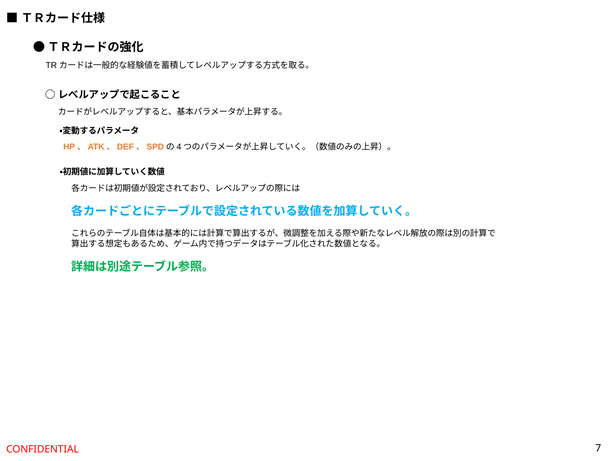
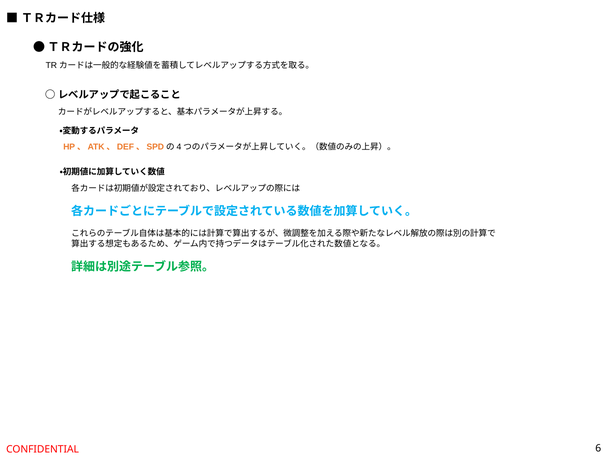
7: 7 -> 6 (598, 449)
